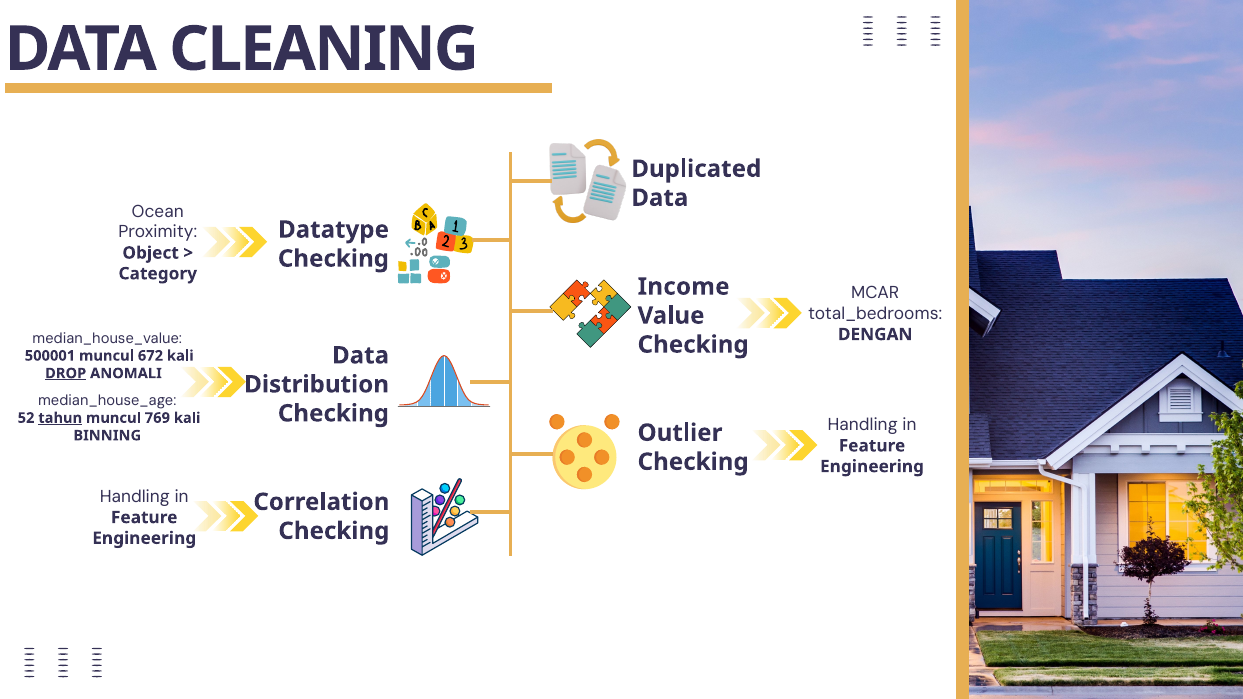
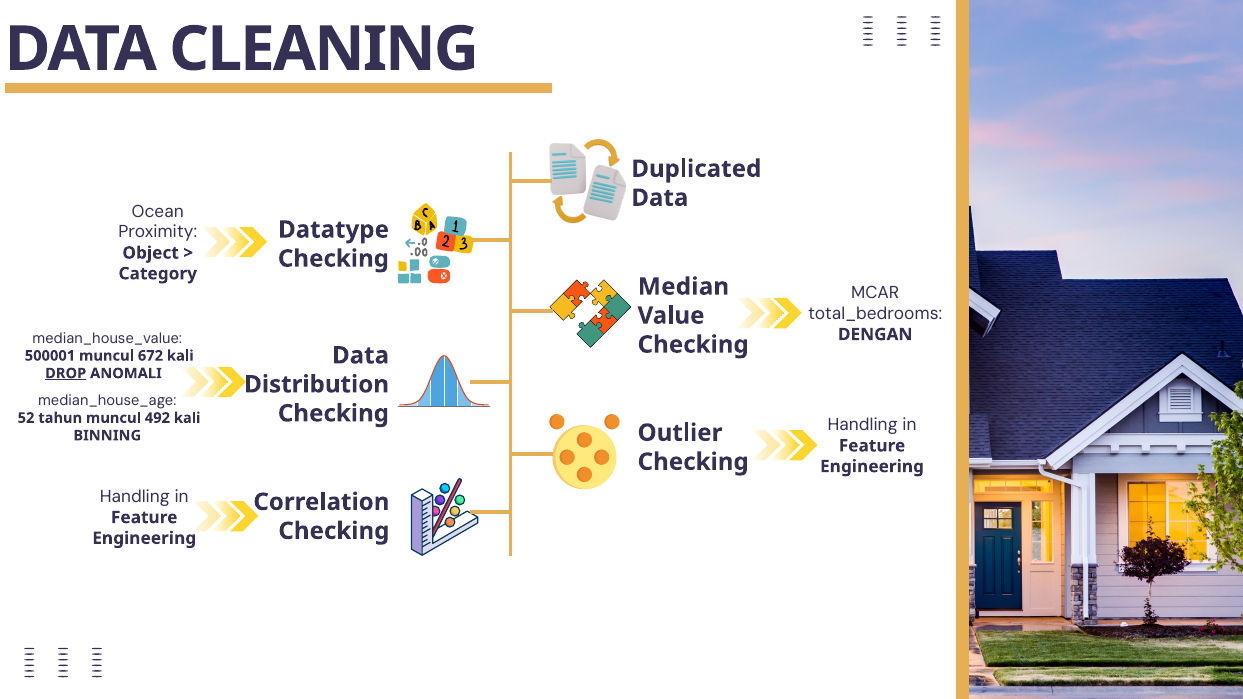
Income: Income -> Median (684, 287)
tahun underline: present -> none (60, 418)
769: 769 -> 492 (157, 418)
